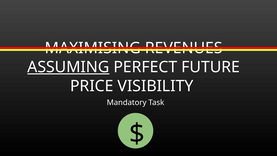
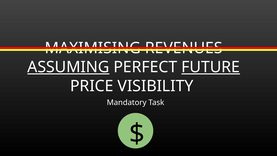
FUTURE underline: none -> present (211, 67)
